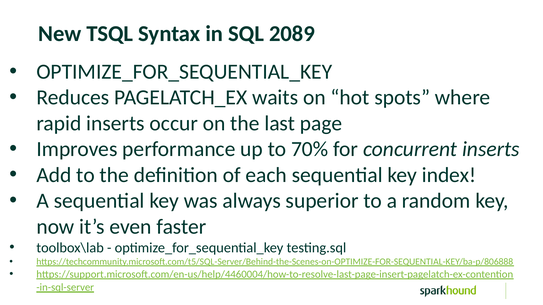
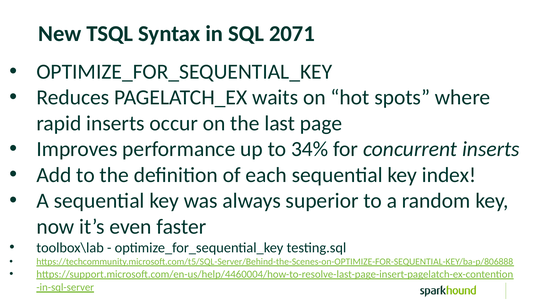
2089: 2089 -> 2071 (292, 34)
70%: 70% -> 34% (310, 149)
